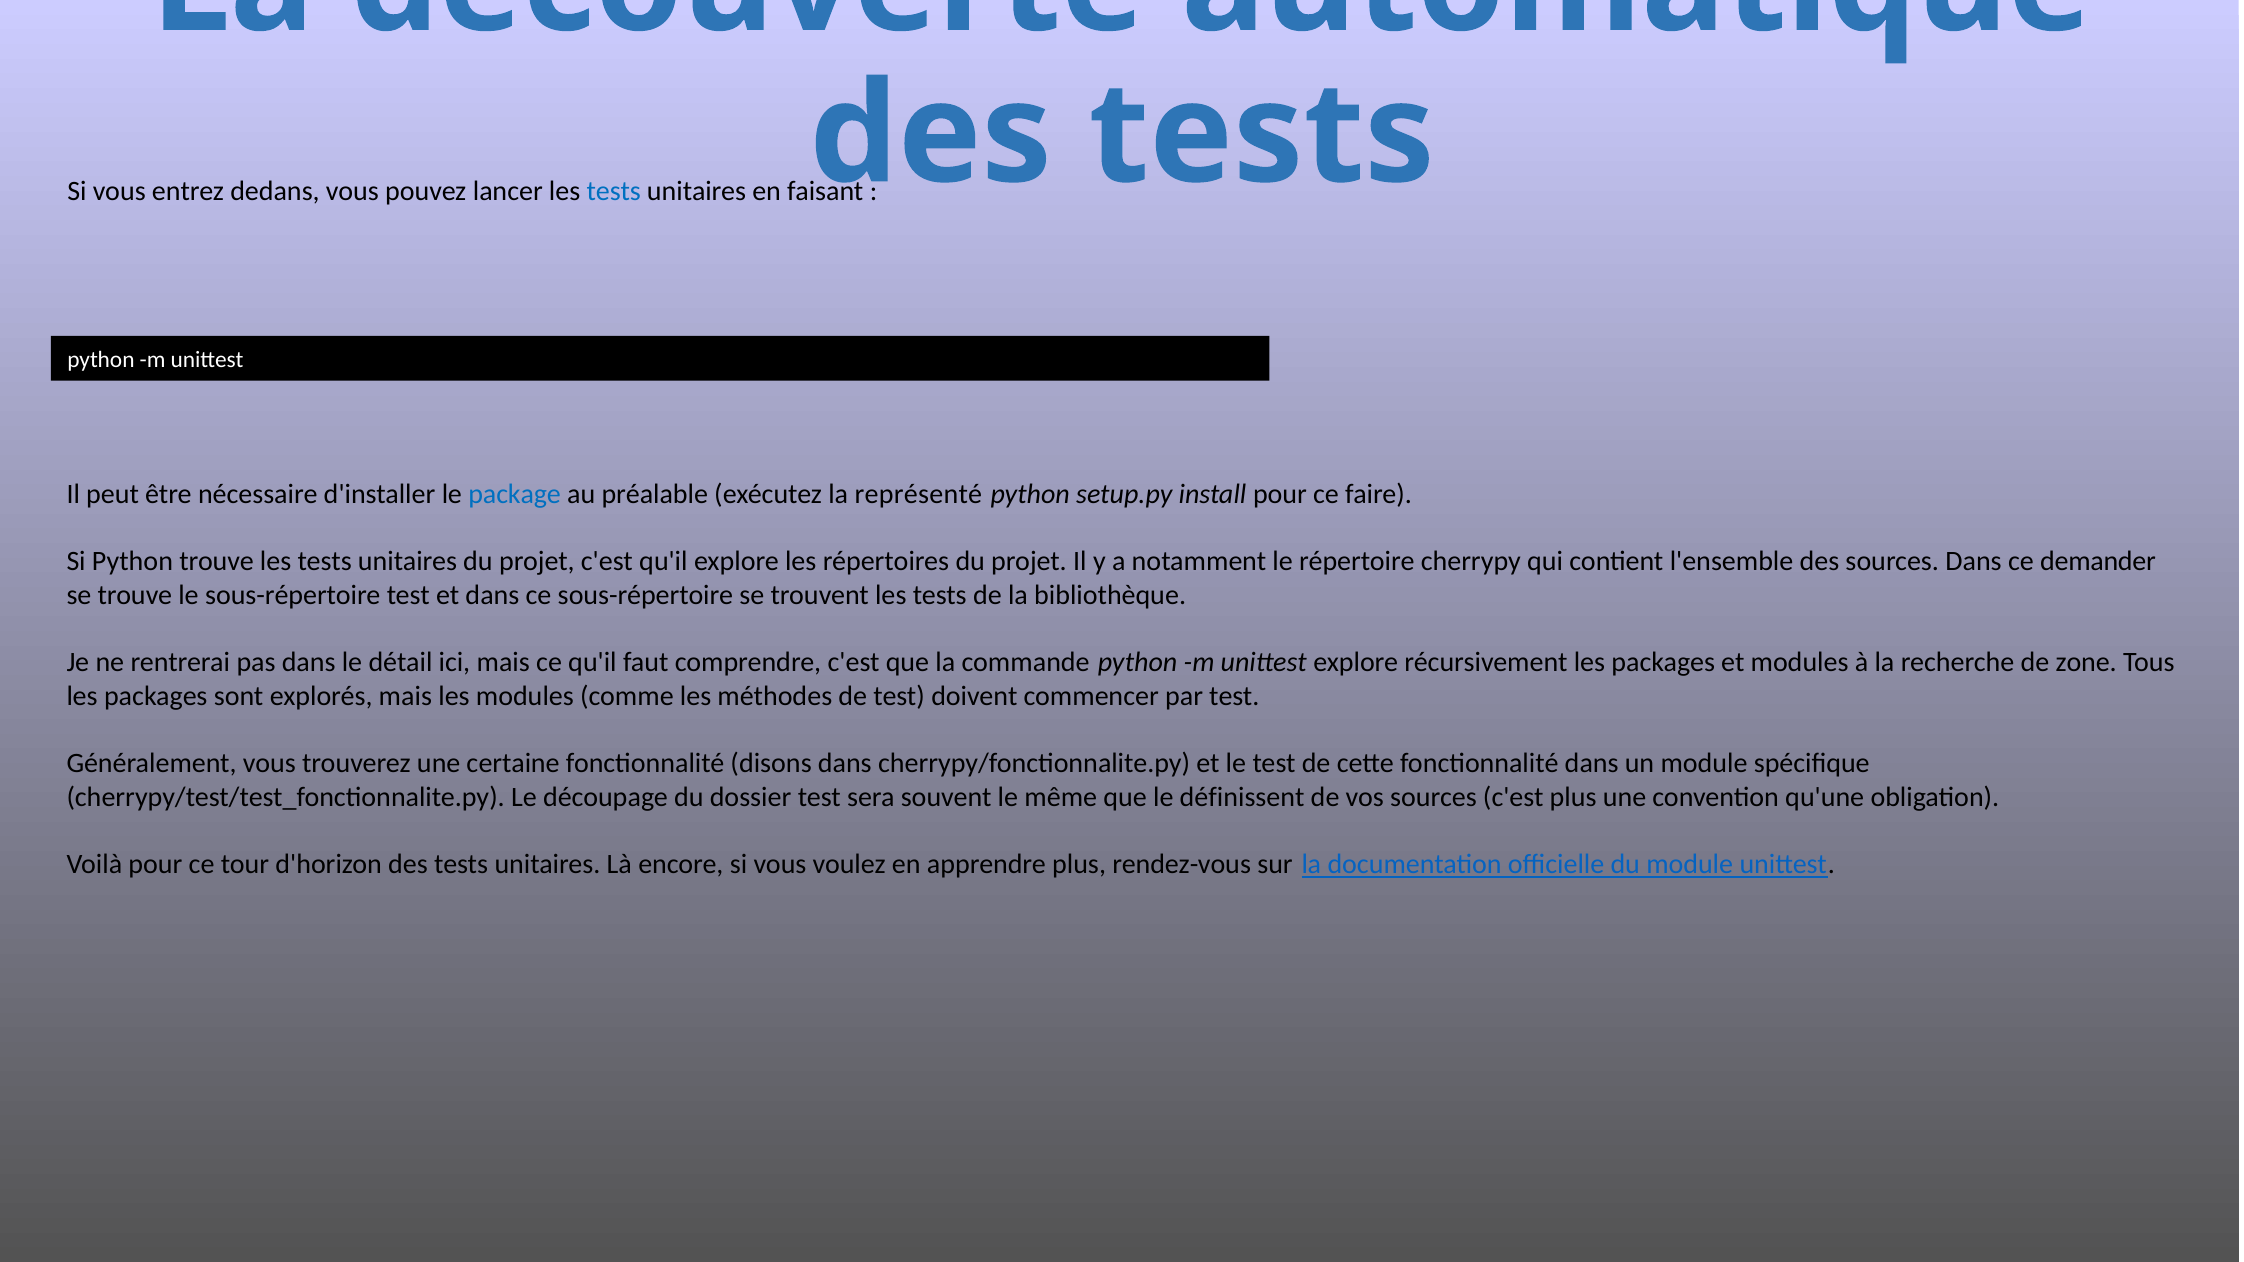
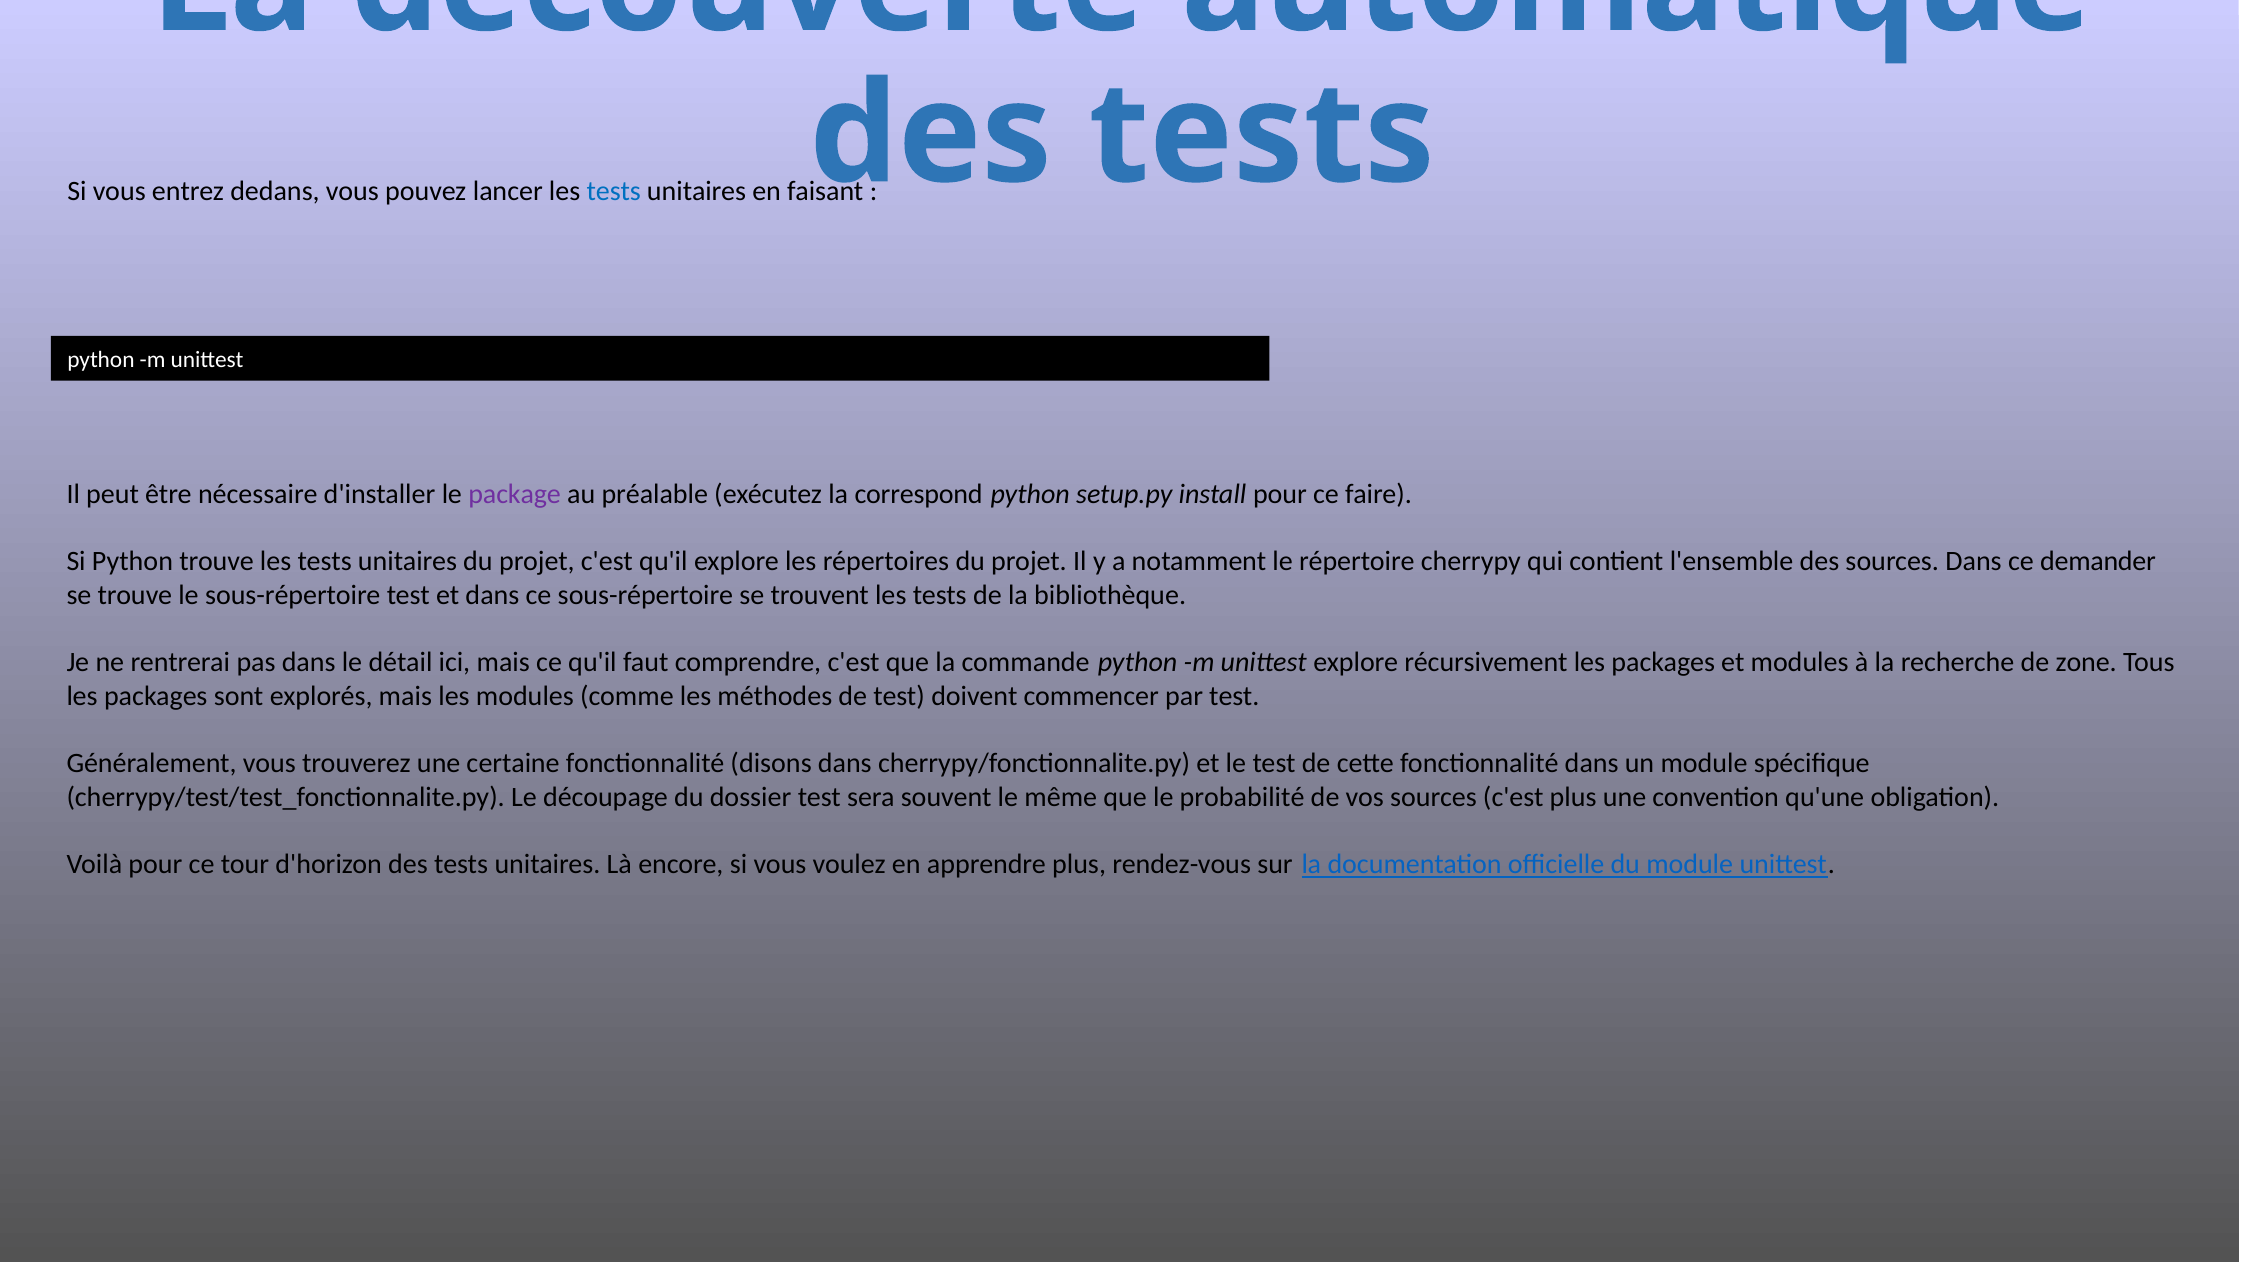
package colour: blue -> purple (515, 495)
représenté: représenté -> correspond (919, 495)
définissent: définissent -> probabilité (1242, 797)
